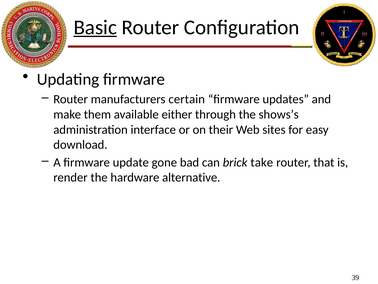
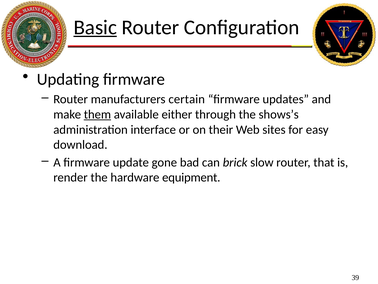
them underline: none -> present (97, 114)
take: take -> slow (262, 162)
alternative: alternative -> equipment (191, 177)
